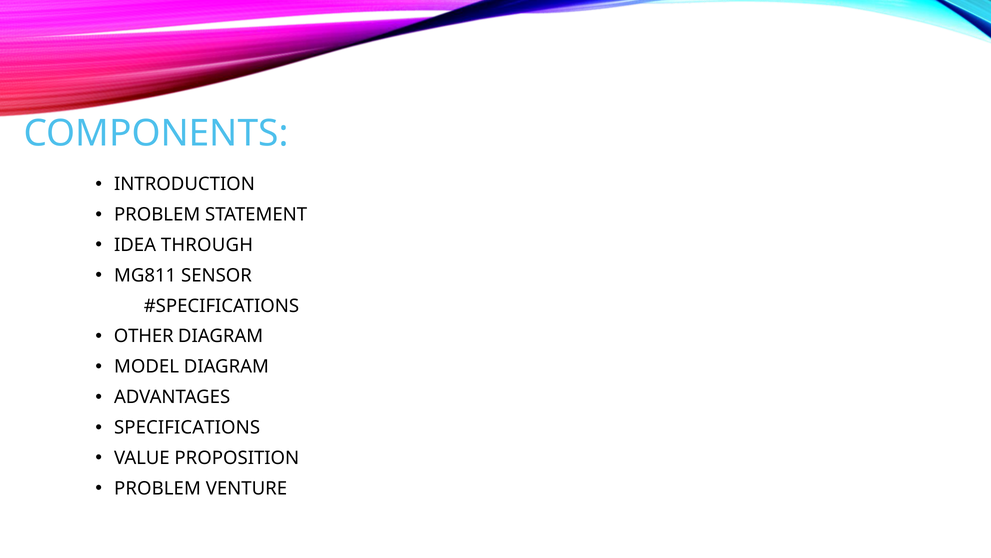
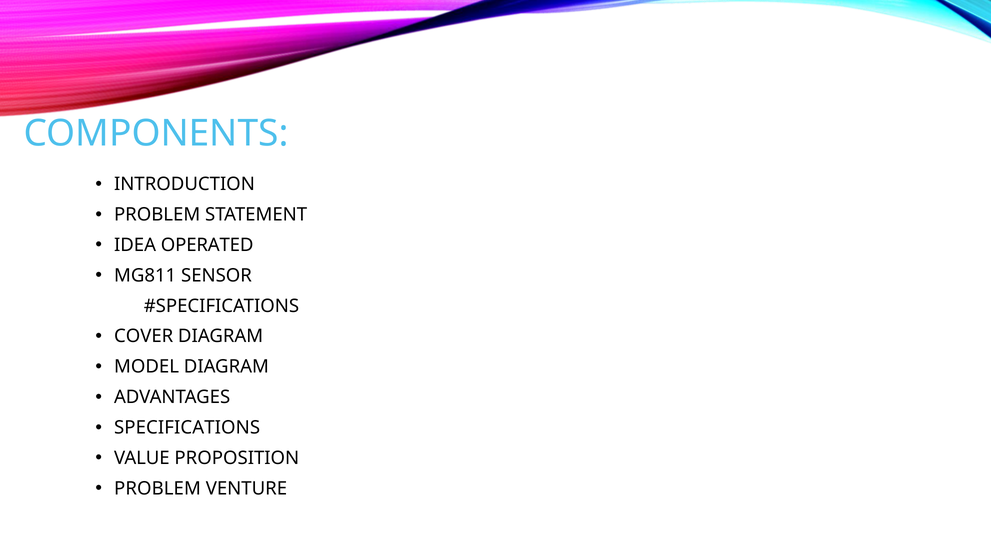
THROUGH: THROUGH -> OPERATED (207, 245)
OTHER: OTHER -> COVER (144, 336)
